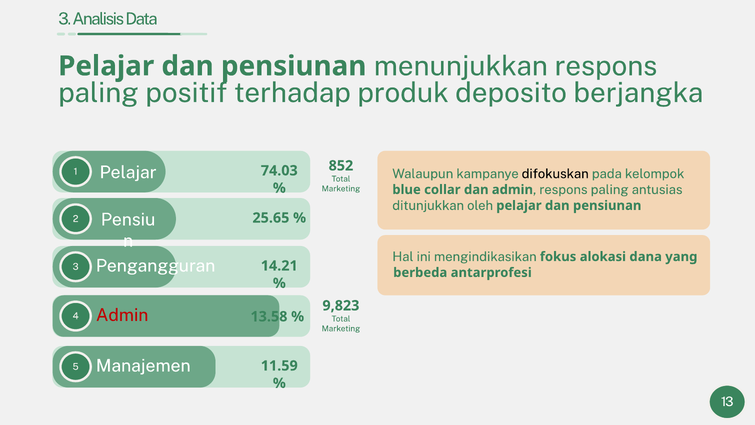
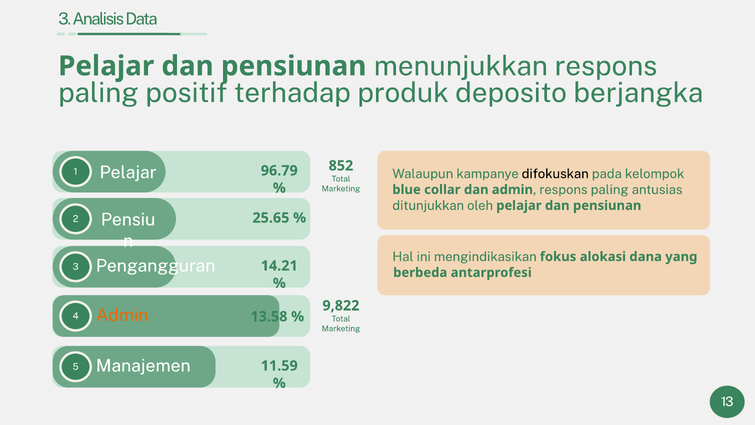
74.03: 74.03 -> 96.79 (279, 171)
9,823: 9,823 -> 9,822 (341, 305)
Admin colour: red -> orange (122, 315)
